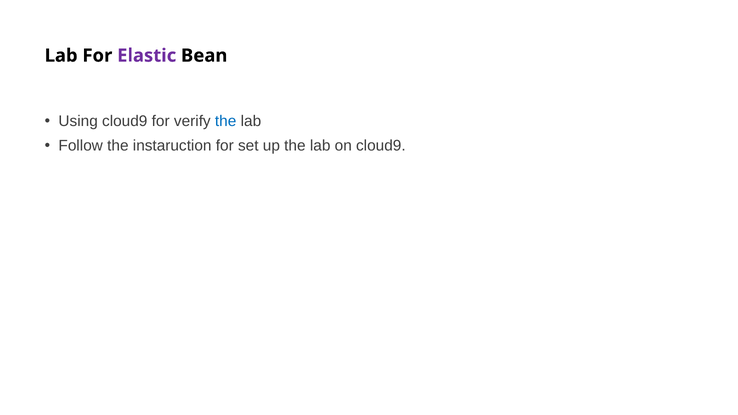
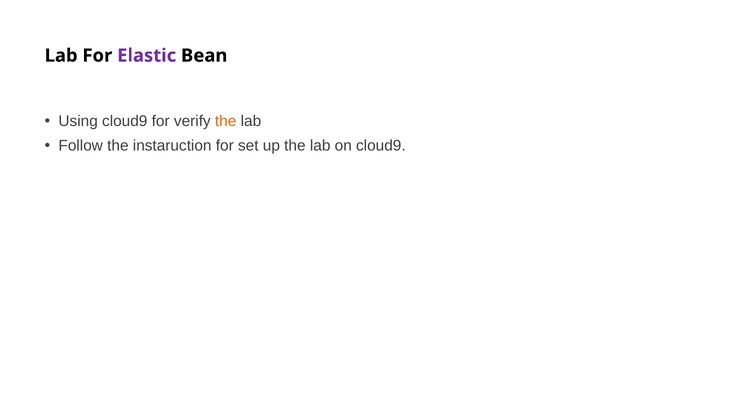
the colour: blue -> orange (226, 121)
